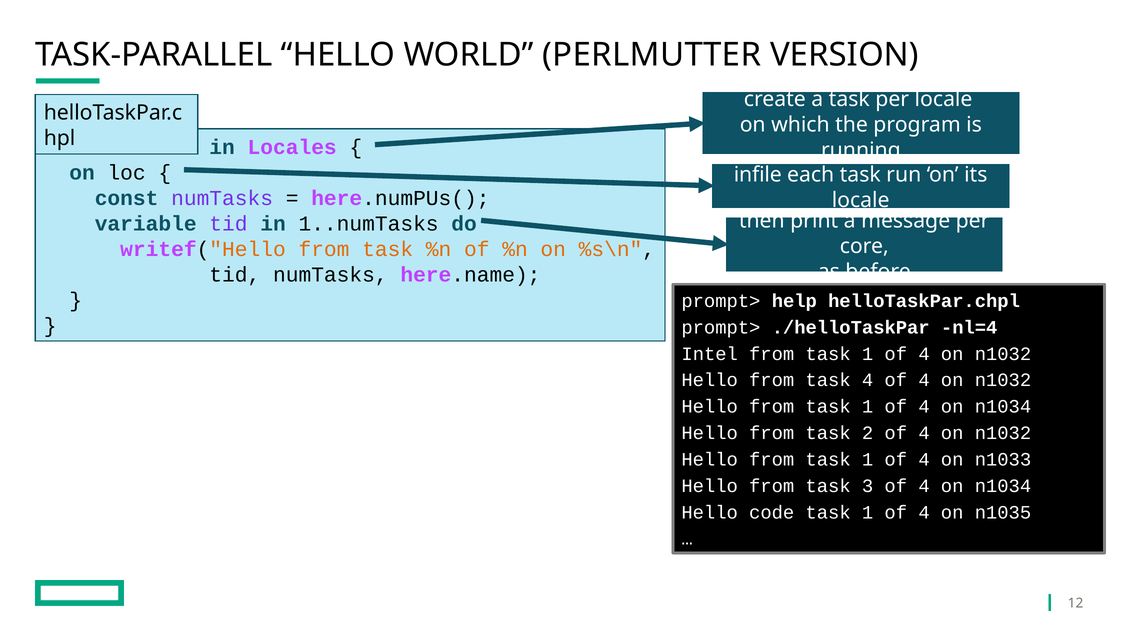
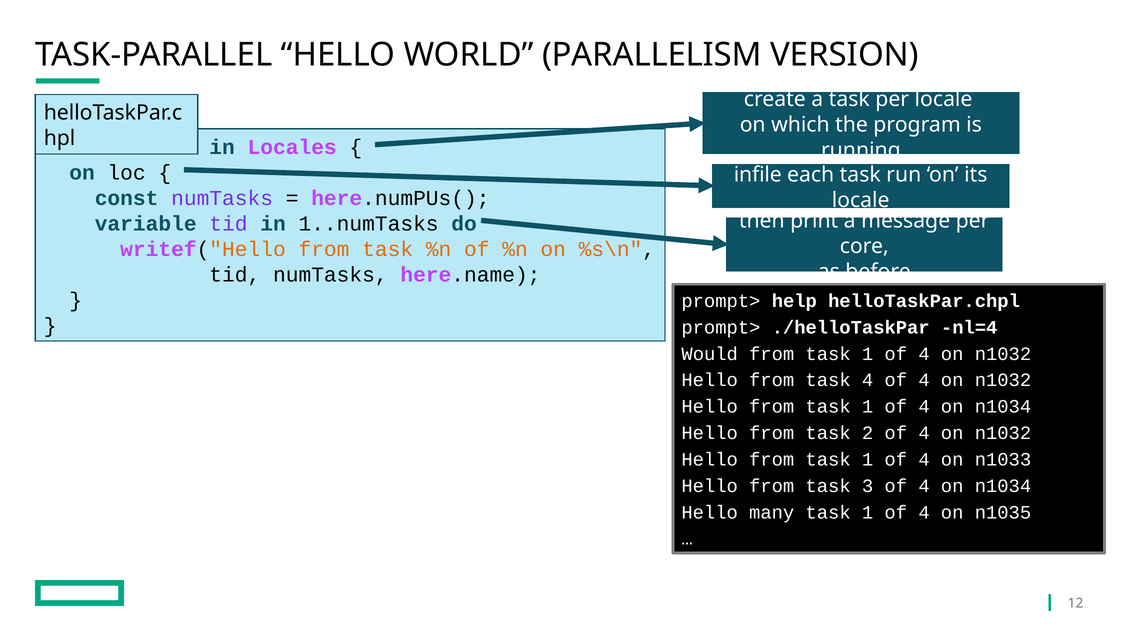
PERLMUTTER: PERLMUTTER -> PARALLELISM (652, 55)
Intel: Intel -> Would (710, 354)
code: code -> many (772, 512)
